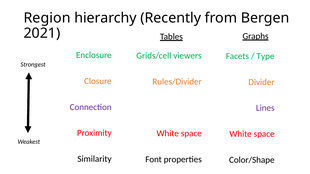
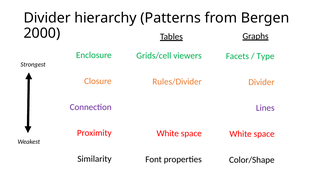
Region: Region -> Divider (47, 18)
Recently: Recently -> Patterns (171, 18)
2021: 2021 -> 2000 (42, 33)
